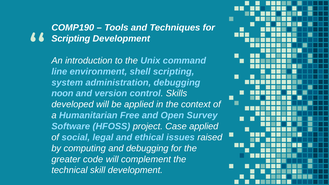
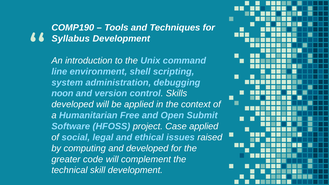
Scripting: Scripting -> Syllabus (71, 39)
Survey: Survey -> Submit (202, 115)
and debugging: debugging -> developed (147, 148)
